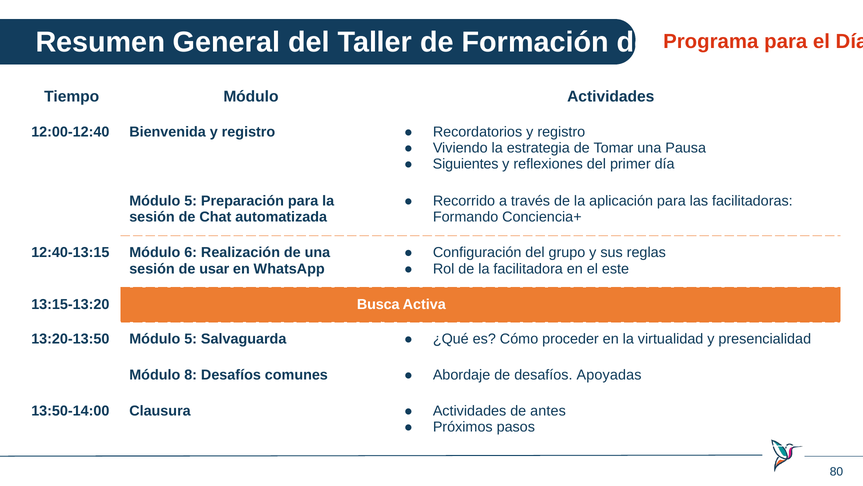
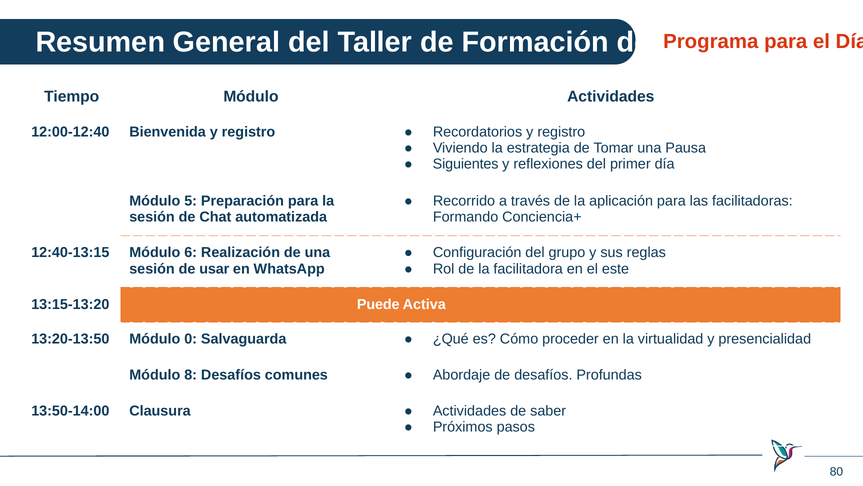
Busca: Busca -> Puede (378, 304)
13:20-13:50 Módulo 5: 5 -> 0 (191, 339)
Apoyadas: Apoyadas -> Profundas (609, 375)
antes: antes -> saber (548, 411)
